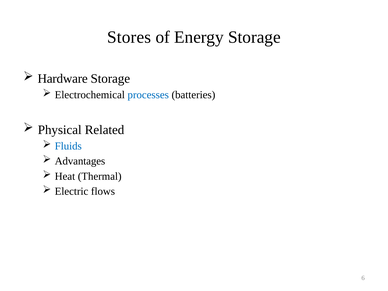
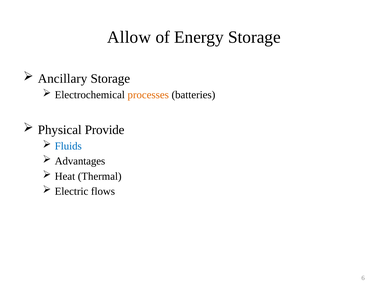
Stores: Stores -> Allow (129, 37)
Hardware: Hardware -> Ancillary (63, 79)
processes colour: blue -> orange (148, 95)
Related: Related -> Provide (105, 130)
